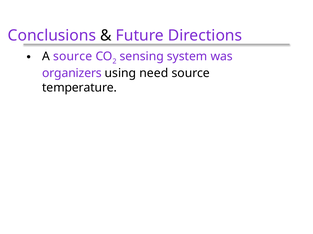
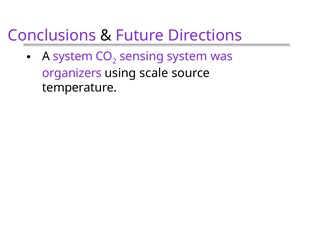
A source: source -> system (73, 57)
need: need -> scale (154, 73)
